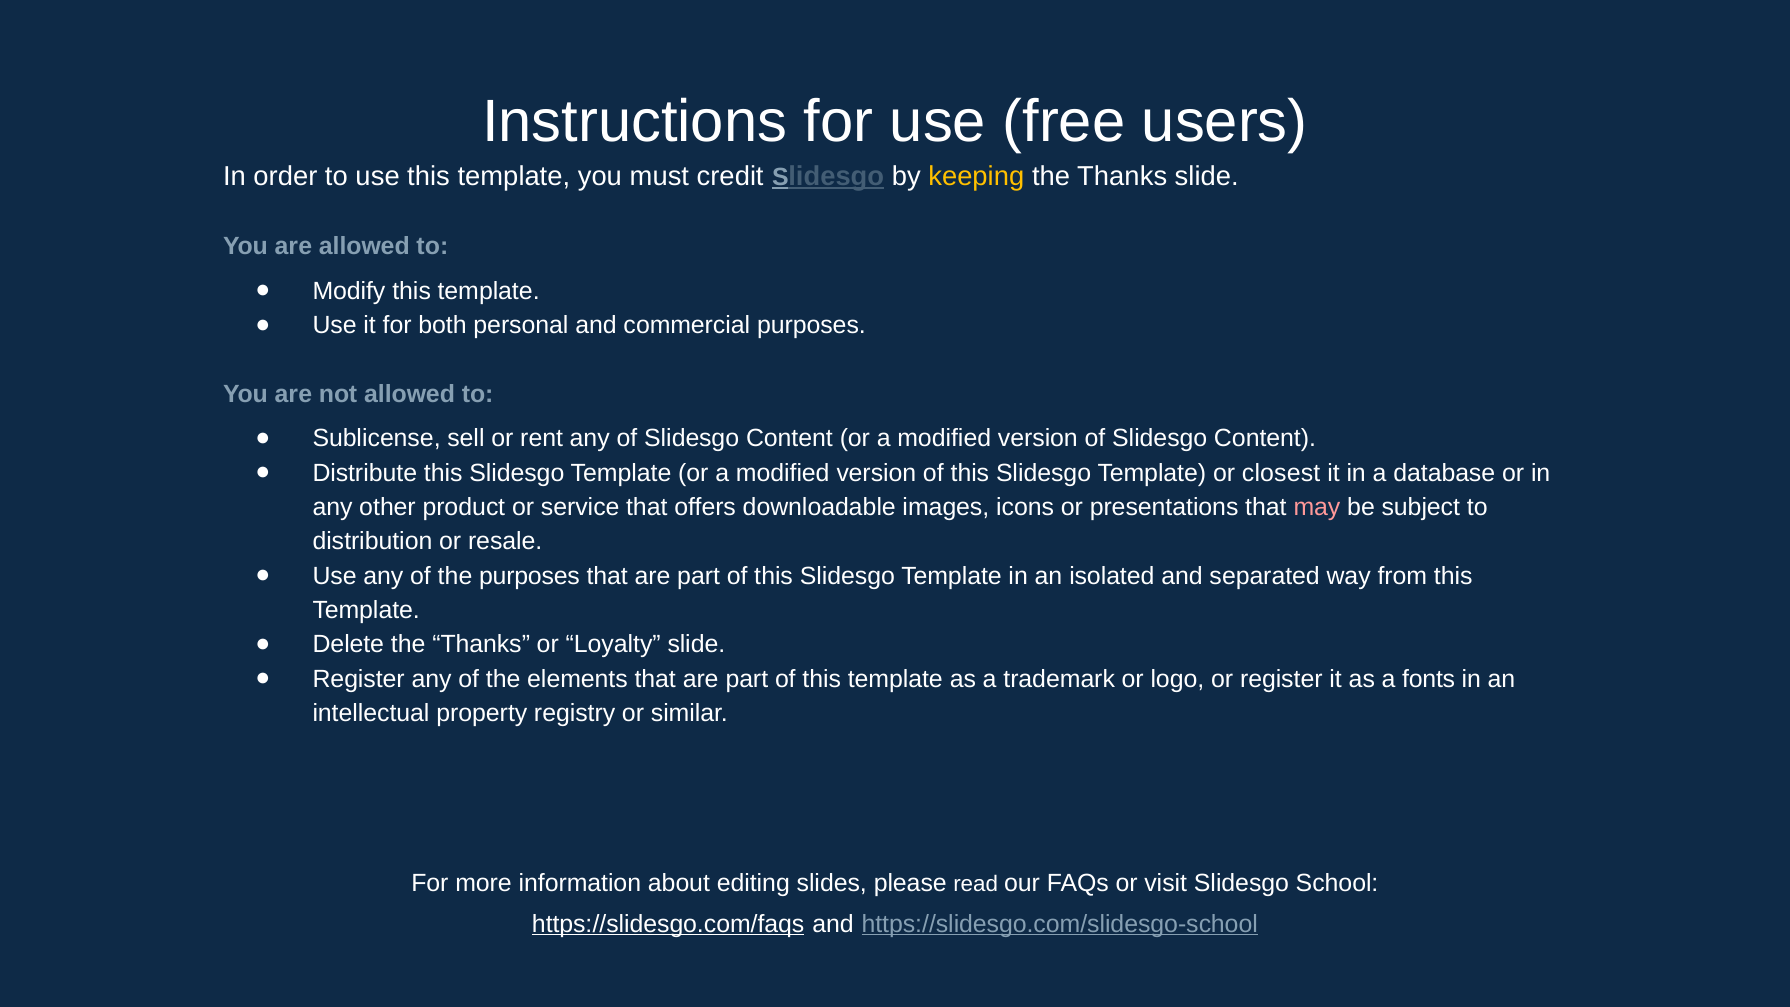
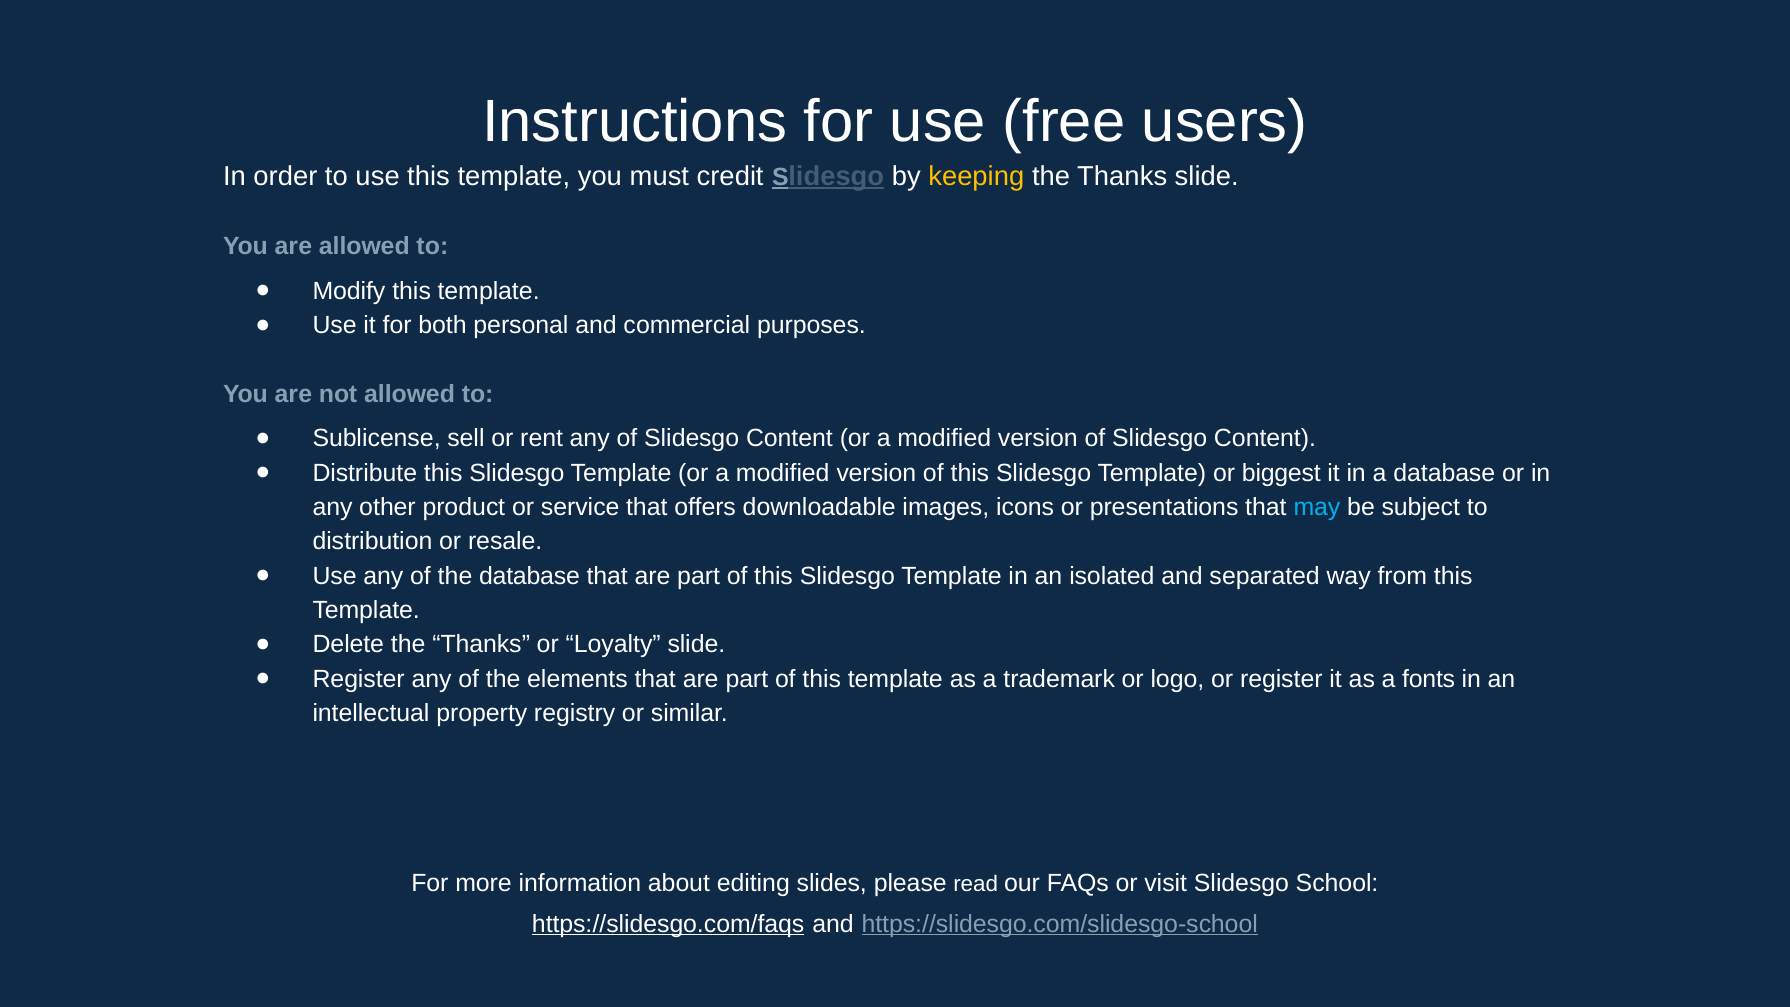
closest: closest -> biggest (1281, 473)
may colour: pink -> light blue (1317, 507)
the purposes: purposes -> database (529, 576)
